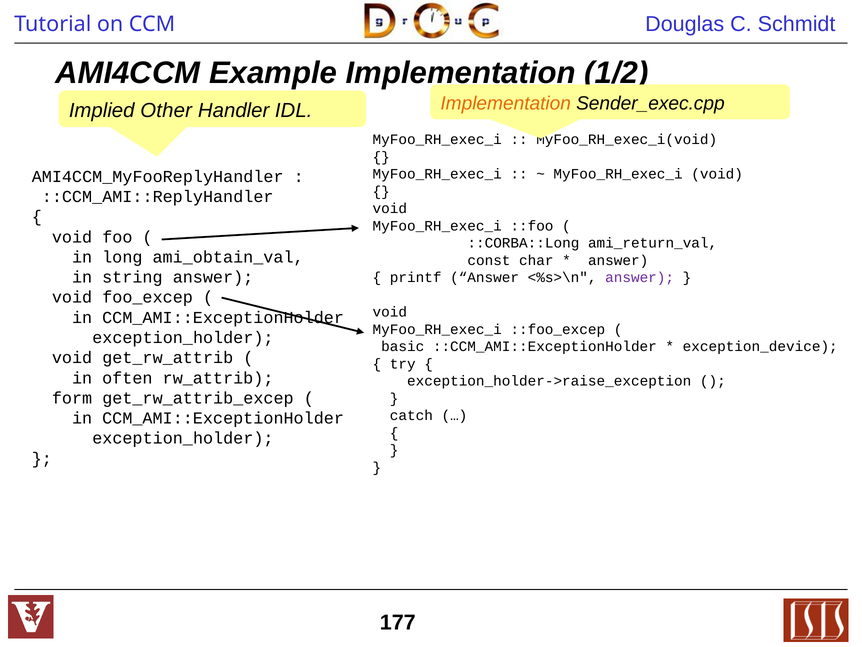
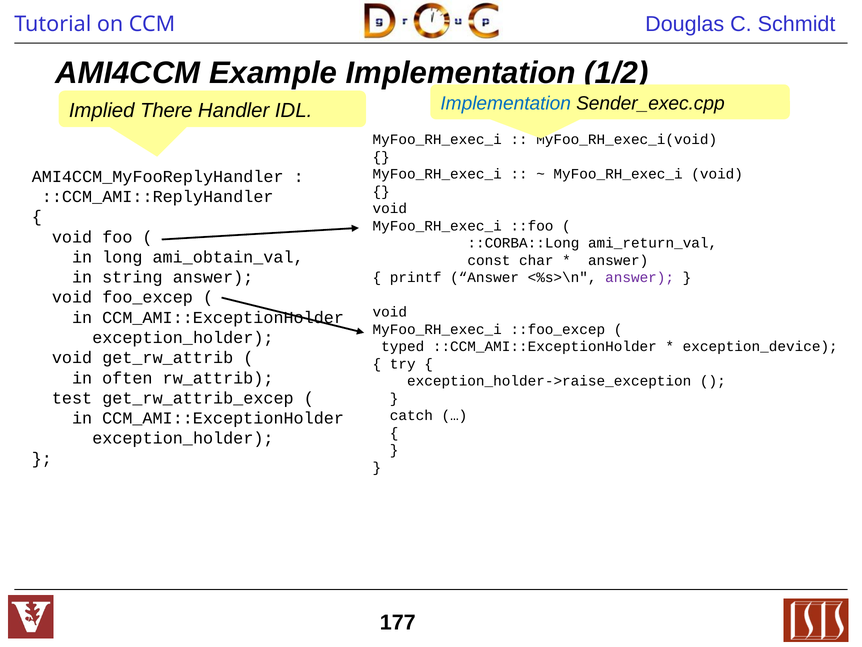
Other: Other -> There (166, 110)
Implementation colour: orange -> blue (506, 103)
basic: basic -> typed (403, 346)
form: form -> test (72, 398)
